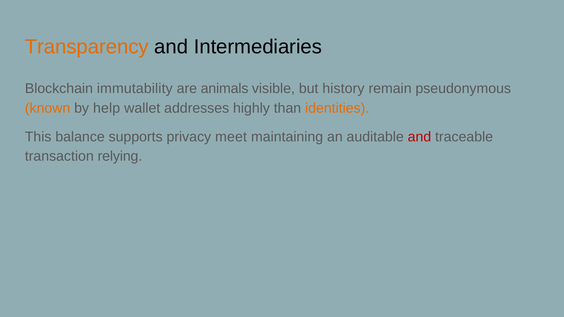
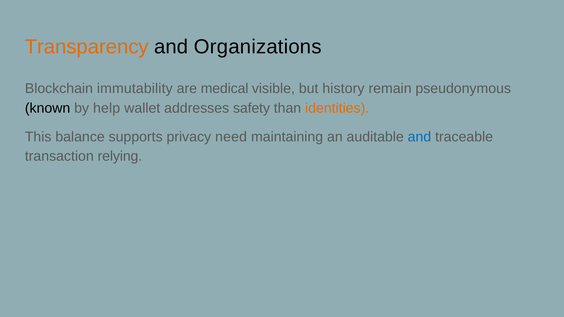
Intermediaries: Intermediaries -> Organizations (258, 47)
animals: animals -> medical (225, 89)
known colour: orange -> black (48, 108)
highly: highly -> safety (252, 108)
meet: meet -> need (231, 137)
and colour: red -> blue (419, 137)
